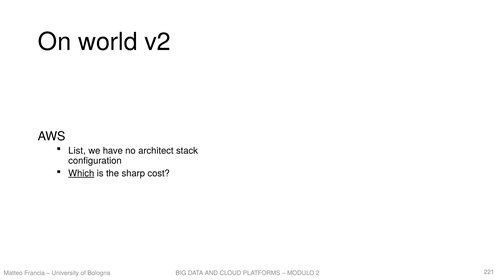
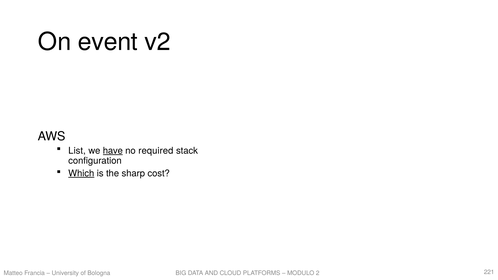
world: world -> event (108, 42)
have underline: none -> present (113, 151)
architect: architect -> required (156, 151)
